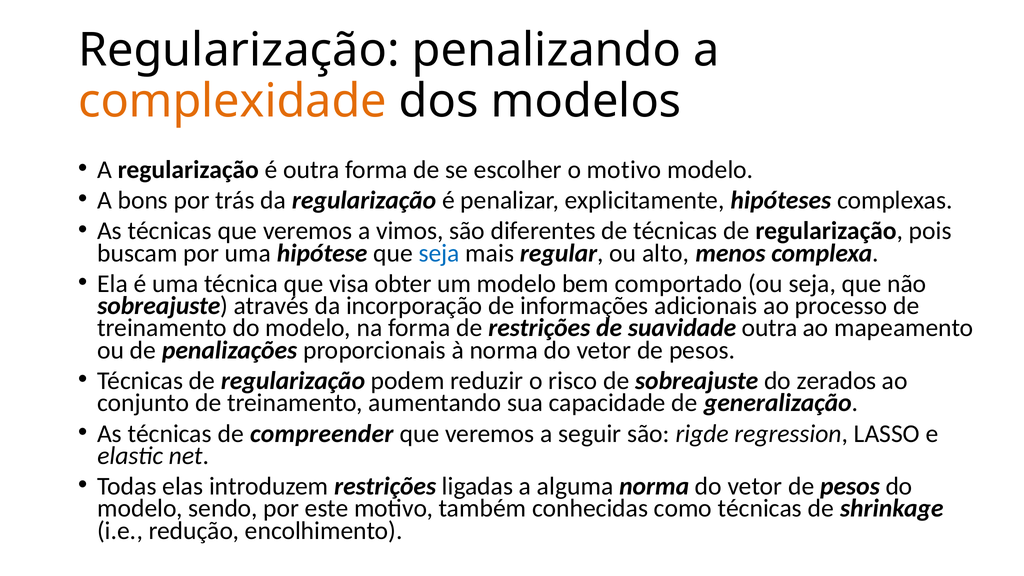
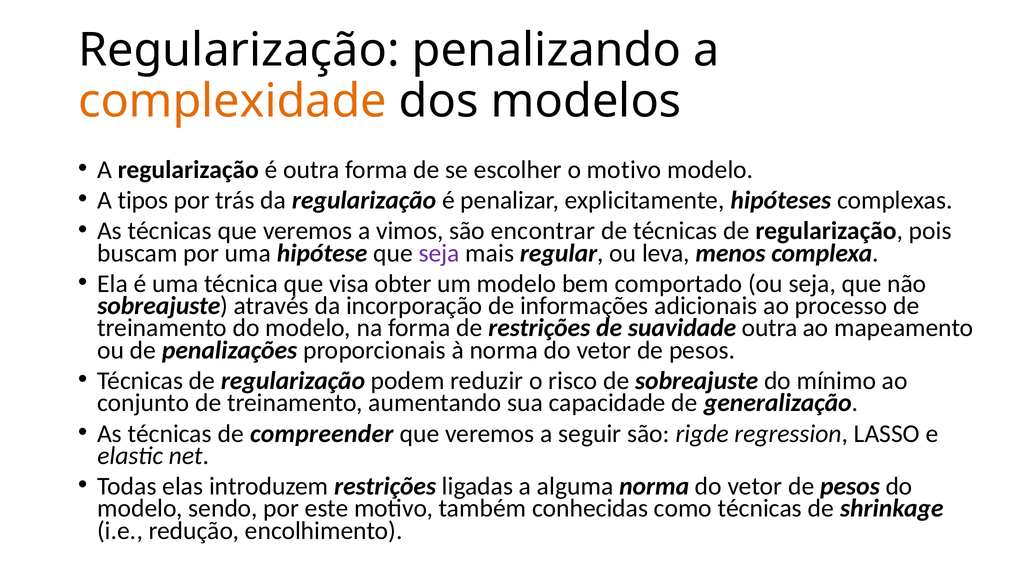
bons: bons -> tipos (143, 200)
diferentes: diferentes -> encontrar (543, 231)
seja colour: blue -> purple (439, 253)
alto: alto -> leva (666, 253)
zerados: zerados -> mínimo (836, 381)
